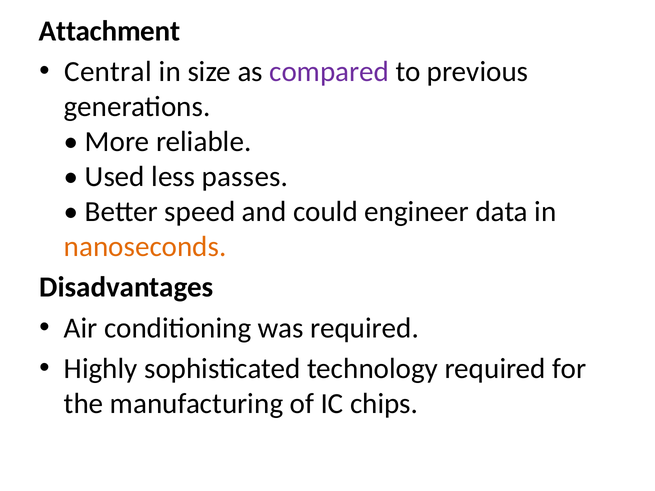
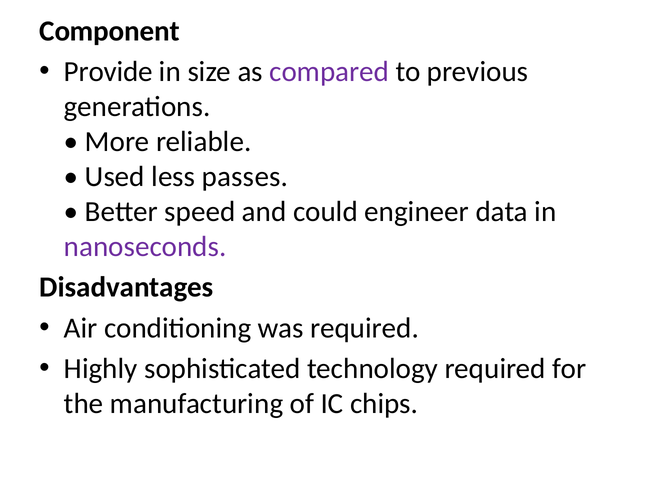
Attachment: Attachment -> Component (109, 31)
Central: Central -> Provide (108, 72)
nanoseconds colour: orange -> purple (145, 247)
